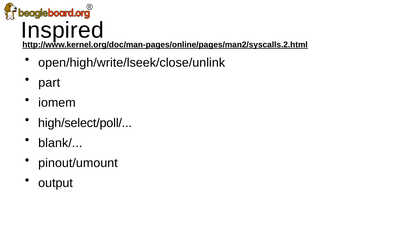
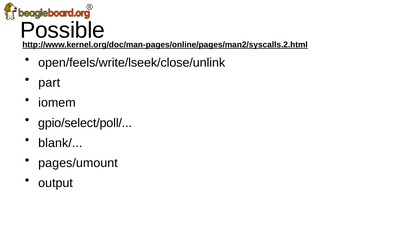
Inspired: Inspired -> Possible (63, 30)
open/high/write/lseek/close/unlink: open/high/write/lseek/close/unlink -> open/feels/write/lseek/close/unlink (132, 63)
high/select/poll/: high/select/poll/ -> gpio/select/poll/ (85, 123)
pinout/umount: pinout/umount -> pages/umount (78, 163)
